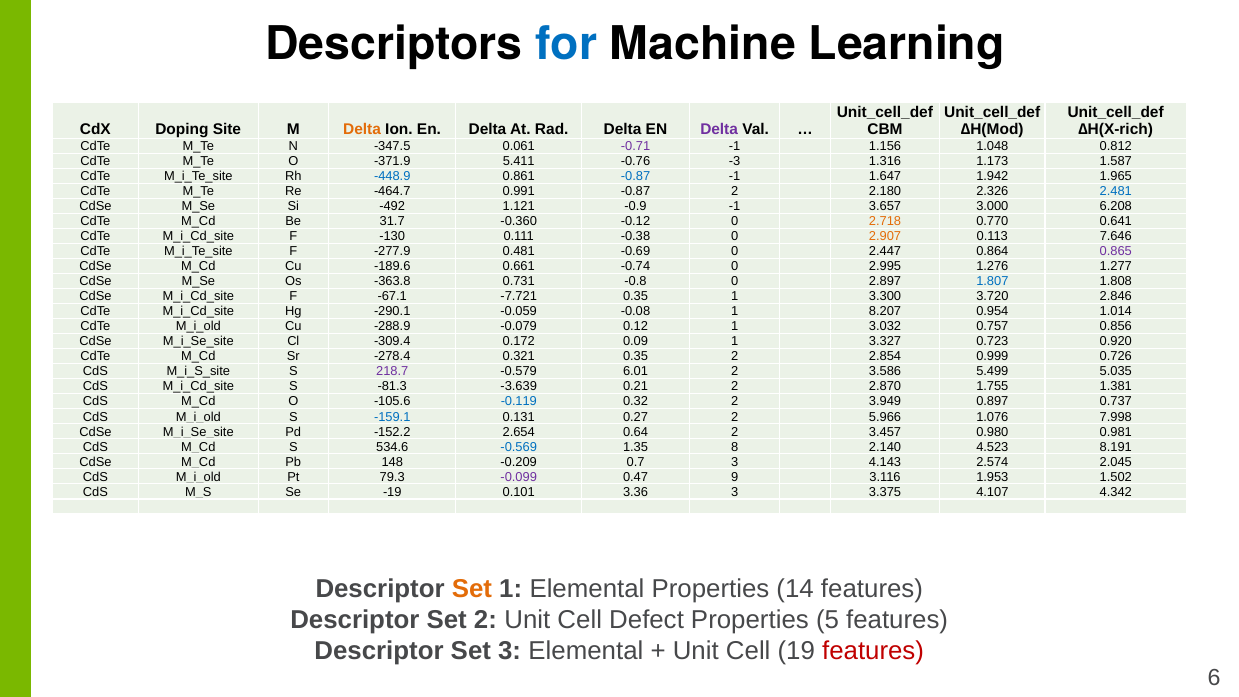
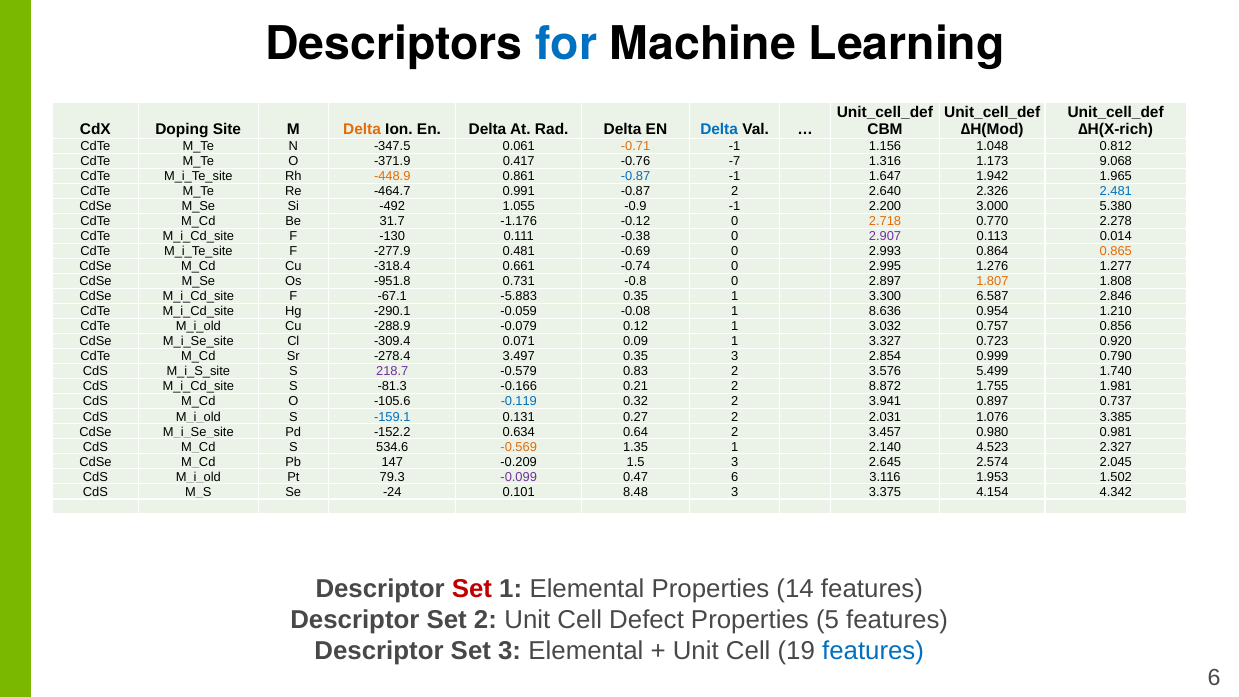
Delta colour: purple -> blue (719, 130)
-0.71 colour: purple -> orange (636, 146)
5.411: 5.411 -> 0.417 (519, 161)
-3: -3 -> -7 (735, 161)
1.587: 1.587 -> 9.068 (1116, 161)
-448.9 colour: blue -> orange (392, 176)
2.180: 2.180 -> 2.640 (885, 191)
1.121: 1.121 -> 1.055 (519, 206)
3.657: 3.657 -> 2.200 (885, 206)
6.208: 6.208 -> 5.380 (1116, 206)
-0.360: -0.360 -> -1.176 (519, 221)
0.641: 0.641 -> 2.278 (1116, 221)
2.907 colour: orange -> purple (885, 236)
7.646: 7.646 -> 0.014 (1116, 236)
2.447: 2.447 -> 2.993 (885, 251)
0.865 colour: purple -> orange (1116, 251)
-189.6: -189.6 -> -318.4 (392, 266)
-363.8: -363.8 -> -951.8 (392, 281)
1.807 colour: blue -> orange (992, 281)
-7.721: -7.721 -> -5.883 (519, 296)
3.720: 3.720 -> 6.587 (992, 296)
8.207: 8.207 -> 8.636 (885, 311)
1.014: 1.014 -> 1.210 (1116, 311)
0.172: 0.172 -> 0.071 (519, 342)
0.321: 0.321 -> 3.497 (519, 357)
0.35 2: 2 -> 3 (735, 357)
0.726: 0.726 -> 0.790 (1116, 357)
6.01: 6.01 -> 0.83 (636, 372)
3.586: 3.586 -> 3.576 (885, 372)
5.035: 5.035 -> 1.740 (1116, 372)
-3.639: -3.639 -> -0.166 (519, 387)
2.870: 2.870 -> 8.872 (885, 387)
1.381: 1.381 -> 1.981 (1116, 387)
3.949: 3.949 -> 3.941 (885, 402)
5.966: 5.966 -> 2.031 (885, 417)
7.998: 7.998 -> 3.385 (1116, 417)
2.654: 2.654 -> 0.634 (519, 432)
-0.569 colour: blue -> orange (519, 447)
1.35 8: 8 -> 1 (735, 447)
8.191: 8.191 -> 2.327 (1116, 447)
148: 148 -> 147 (392, 462)
0.7: 0.7 -> 1.5 (636, 462)
4.143: 4.143 -> 2.645 (885, 462)
0.47 9: 9 -> 6 (735, 477)
-19: -19 -> -24 (392, 492)
3.36: 3.36 -> 8.48 (636, 492)
4.107: 4.107 -> 4.154 (992, 492)
Set colour: orange -> red (472, 589)
features colour: red -> blue (873, 651)
